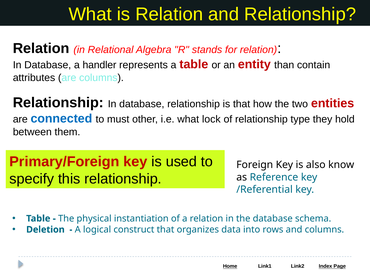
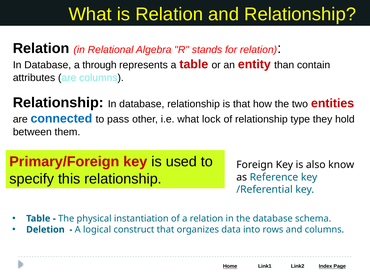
handler: handler -> through (100, 65)
must: must -> pass (118, 119)
